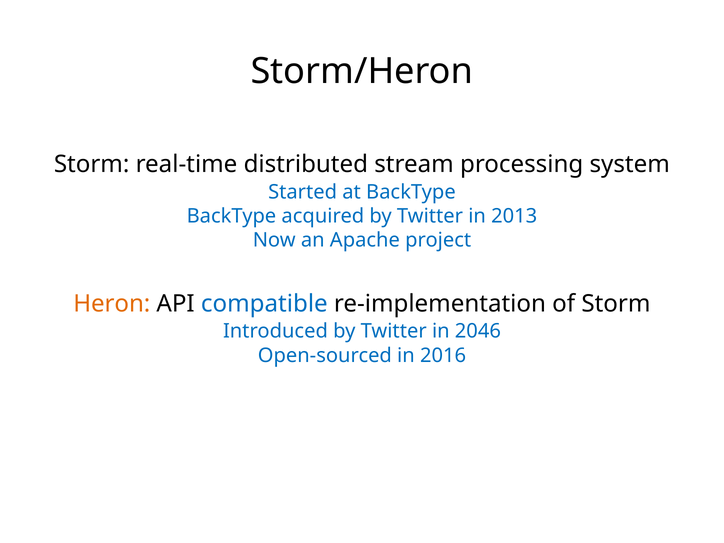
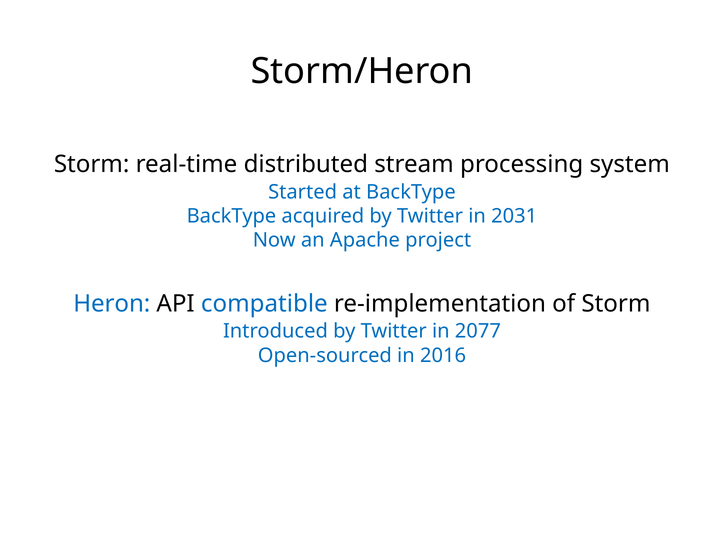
2013: 2013 -> 2031 (514, 216)
Heron colour: orange -> blue (112, 304)
2046: 2046 -> 2077 (478, 331)
